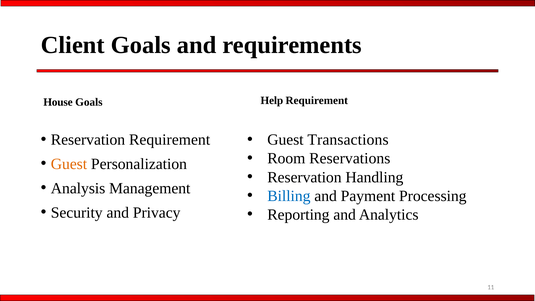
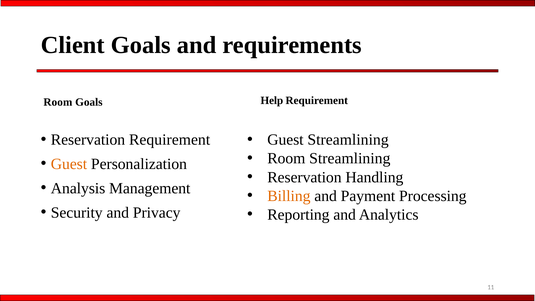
House: House -> Room (58, 102)
Guest Transactions: Transactions -> Streamlining (348, 140)
Room Reservations: Reservations -> Streamlining (350, 158)
Billing colour: blue -> orange (289, 196)
